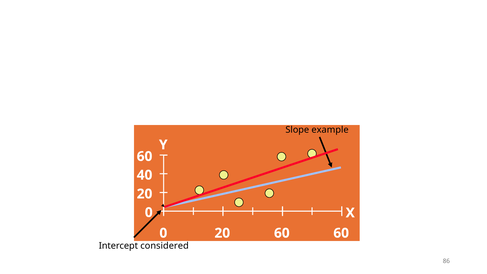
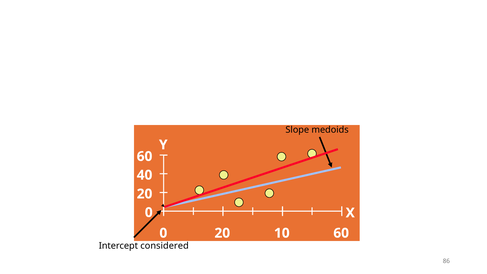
example: example -> medoids (330, 130)
20 60: 60 -> 10 (282, 233)
